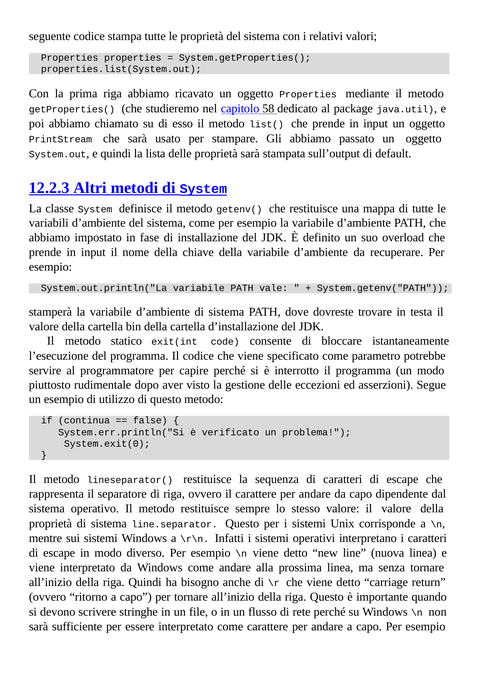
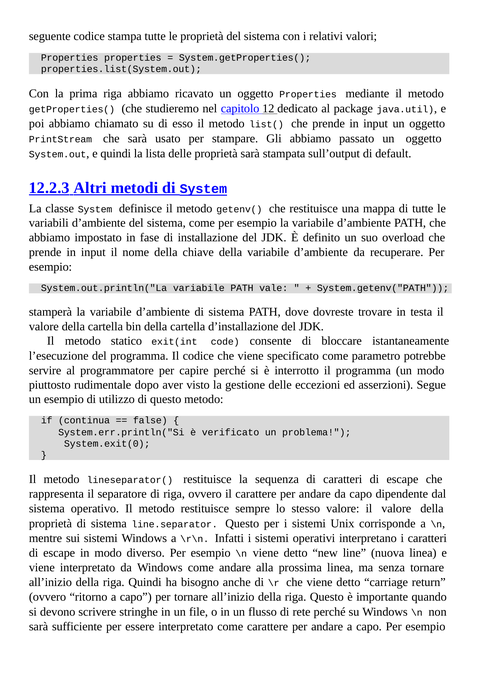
58: 58 -> 12 (268, 109)
